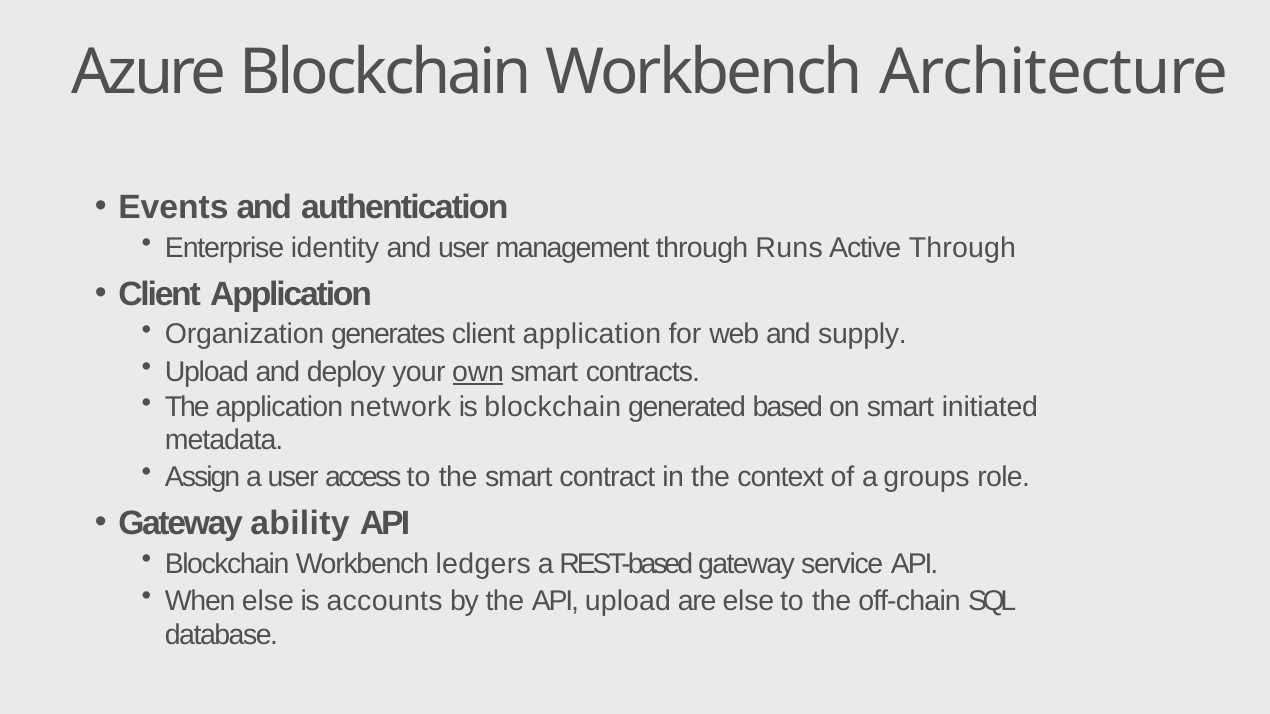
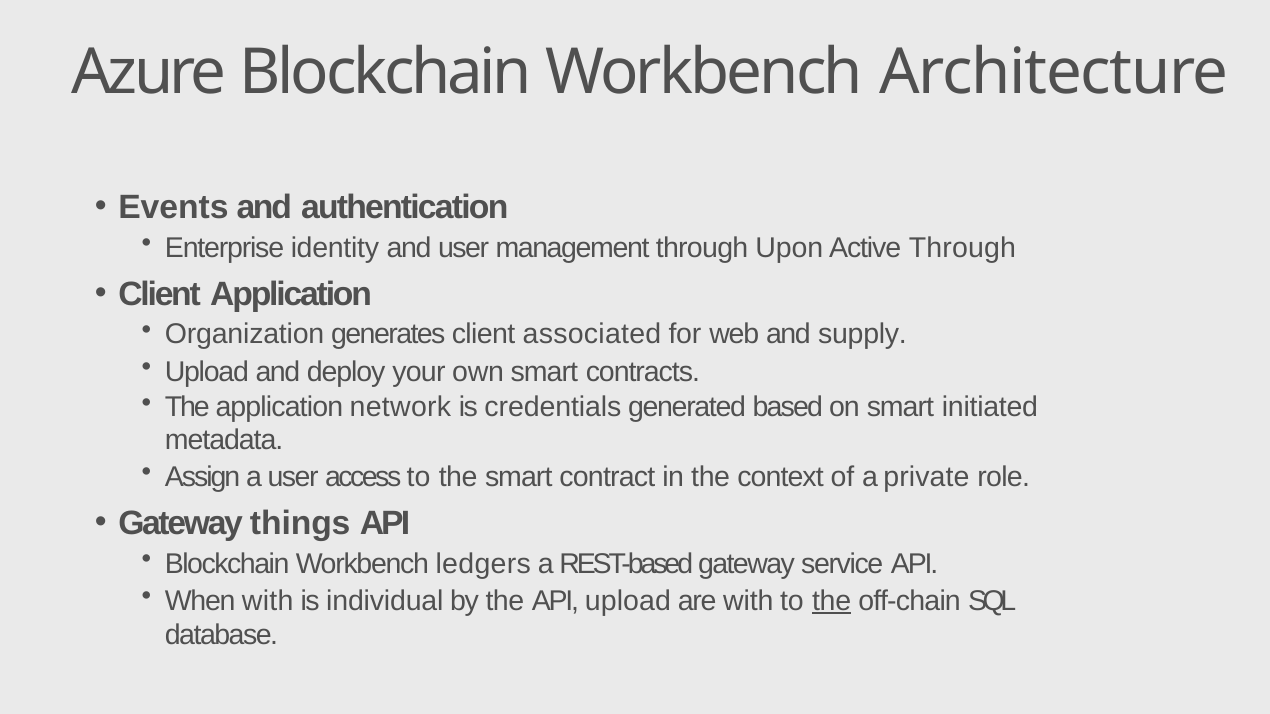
Runs: Runs -> Upon (789, 248)
generates client application: application -> associated (592, 334)
own underline: present -> none (478, 372)
is blockchain: blockchain -> credentials (553, 407)
groups: groups -> private (926, 477)
ability: ability -> things (300, 524)
When else: else -> with (268, 601)
accounts: accounts -> individual (385, 601)
are else: else -> with (748, 601)
the underline: none -> present (832, 601)
